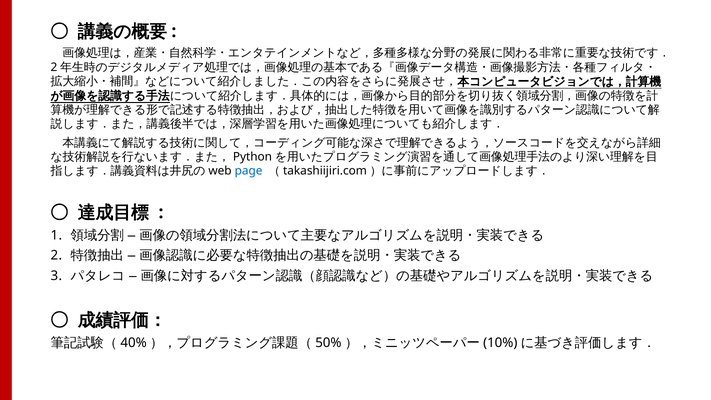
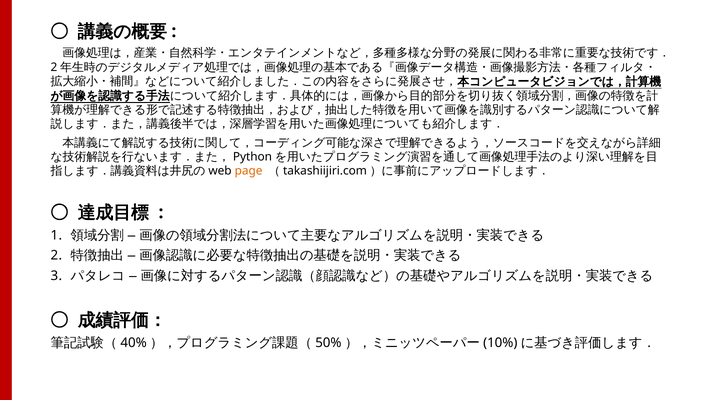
page colour: blue -> orange (249, 171)
